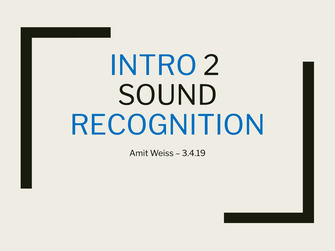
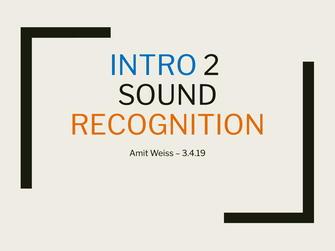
RECOGNITION colour: blue -> orange (168, 126)
